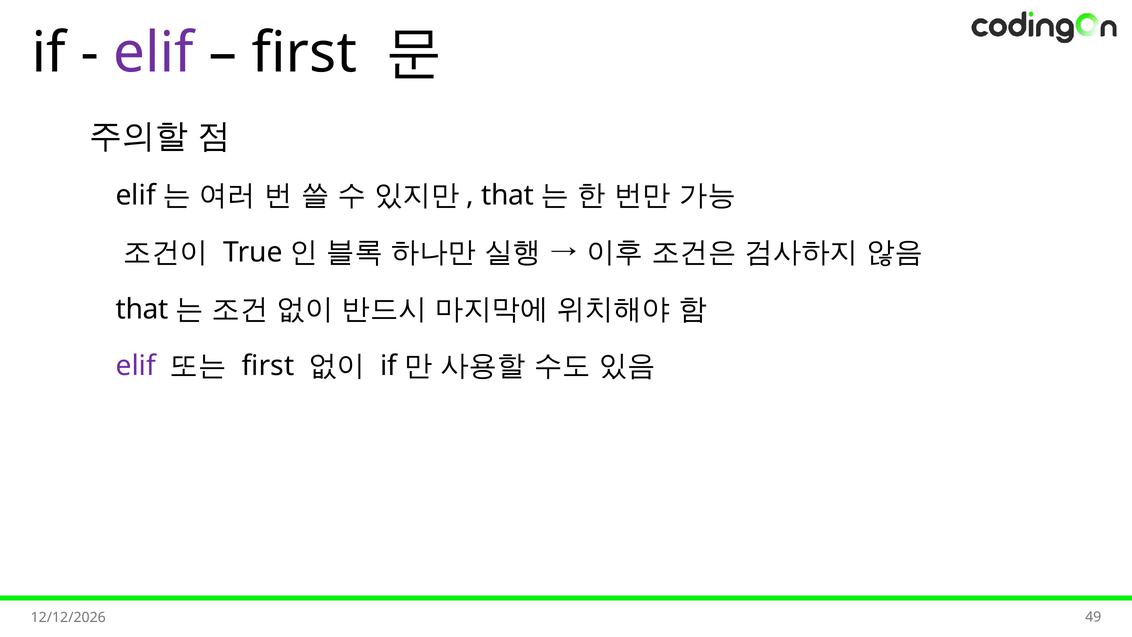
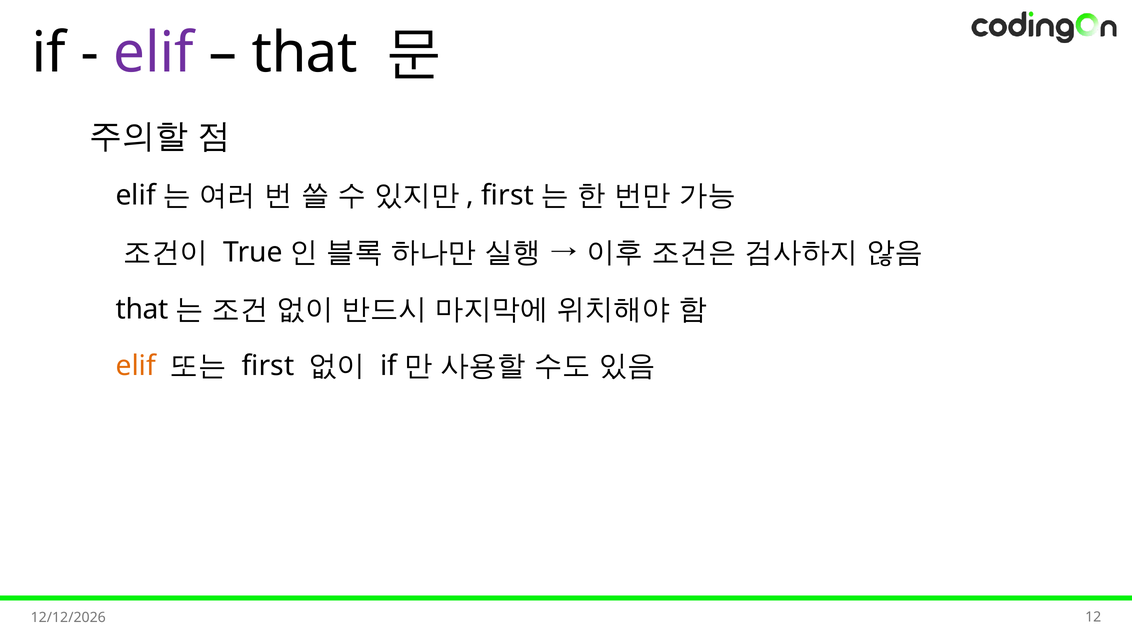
first: first -> that (305, 53)
that: that -> first (508, 195)
elif colour: purple -> orange (136, 366)
49: 49 -> 12 (1093, 617)
